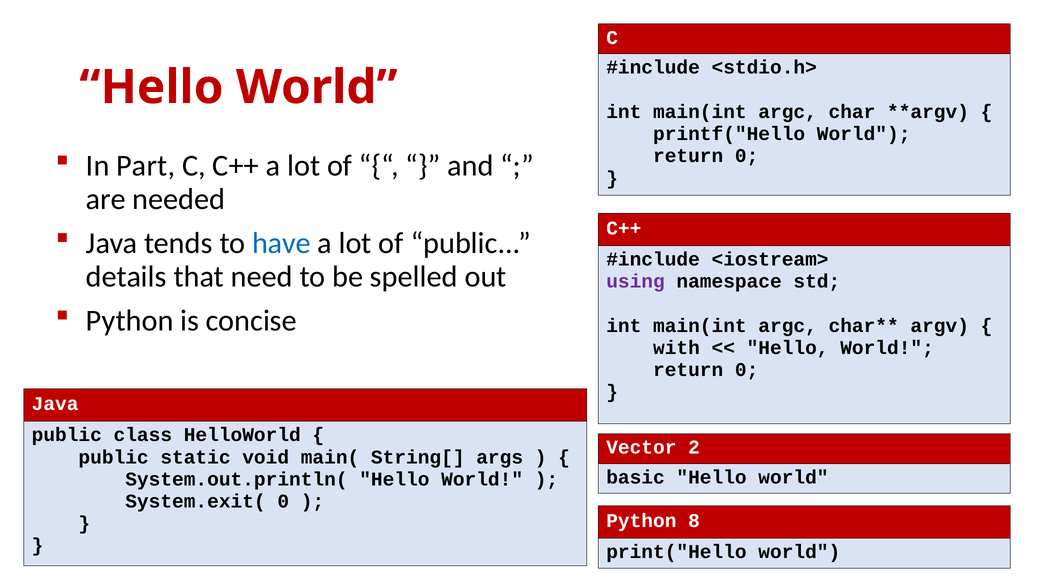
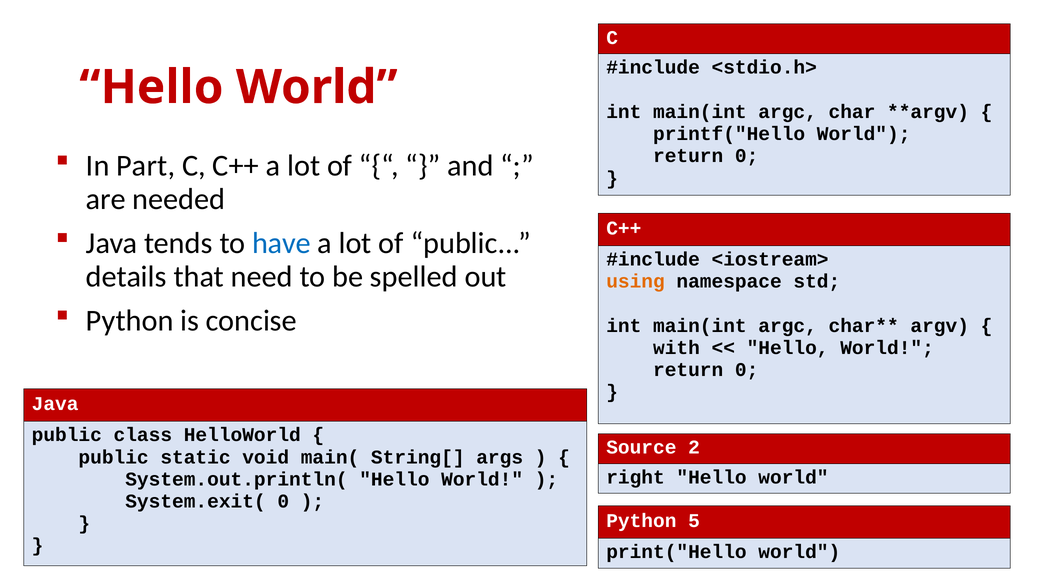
using colour: purple -> orange (636, 281)
Vector: Vector -> Source (641, 447)
basic: basic -> right (636, 477)
8: 8 -> 5 (694, 521)
